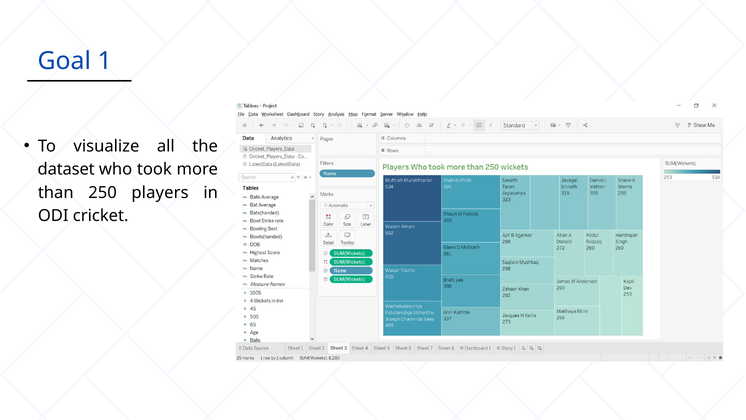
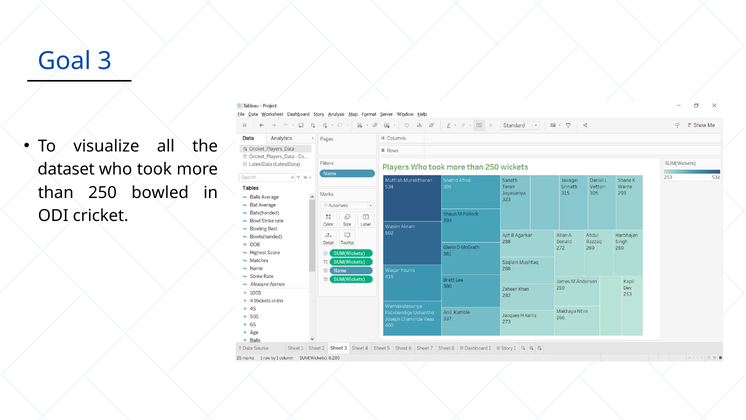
1: 1 -> 3 (105, 61)
players: players -> bowled (160, 192)
